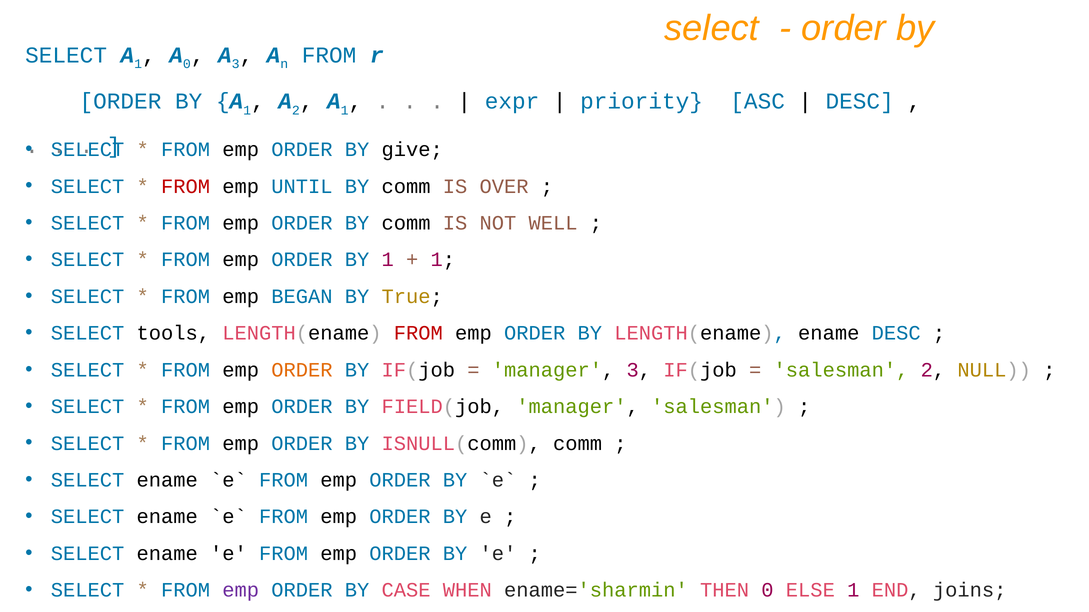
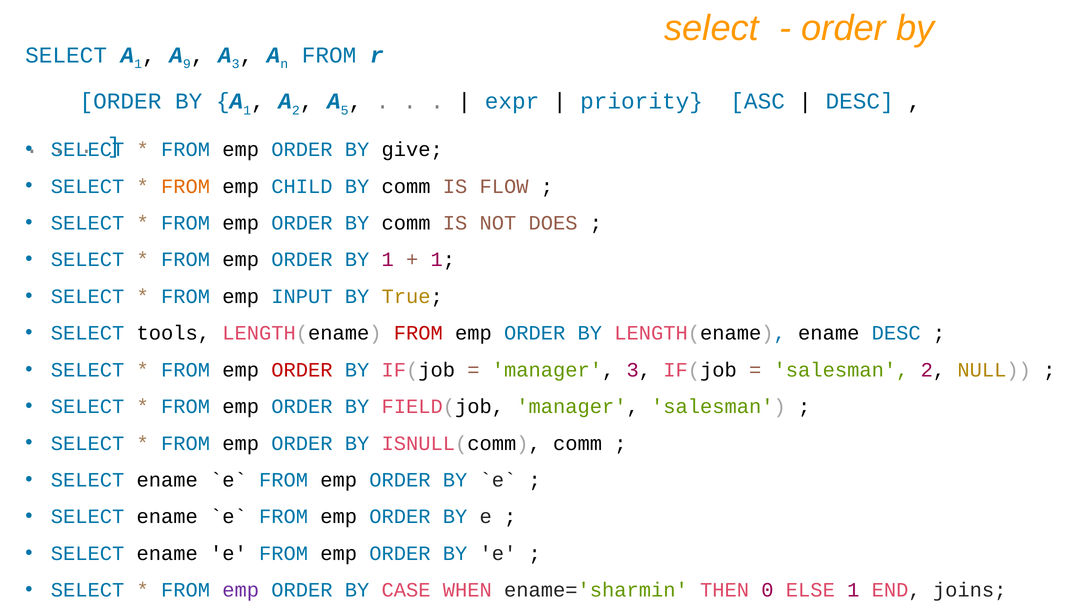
0: 0 -> 9 (187, 64)
1: 1 -> 5 (345, 110)
FROM colour: red -> orange (186, 186)
UNTIL: UNTIL -> CHILD (302, 186)
OVER: OVER -> FLOW (504, 186)
WELL: WELL -> DOES (553, 223)
BEGAN: BEGAN -> INPUT (302, 297)
ORDER colour: orange -> red (302, 370)
